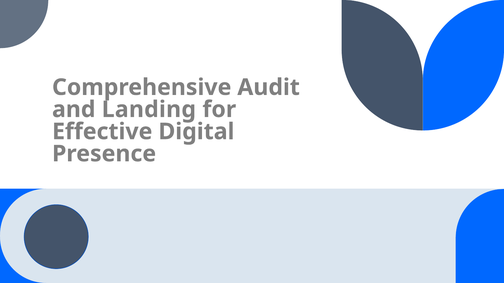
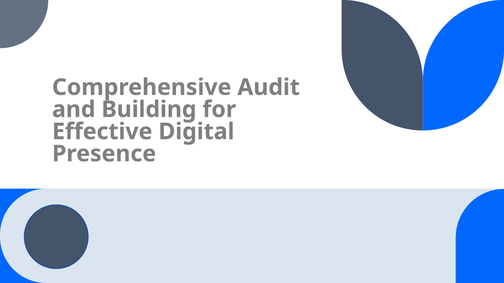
Landing: Landing -> Building (149, 110)
